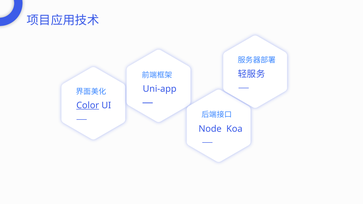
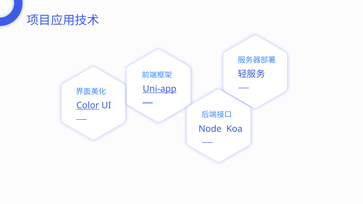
Uni-app underline: none -> present (160, 89)
